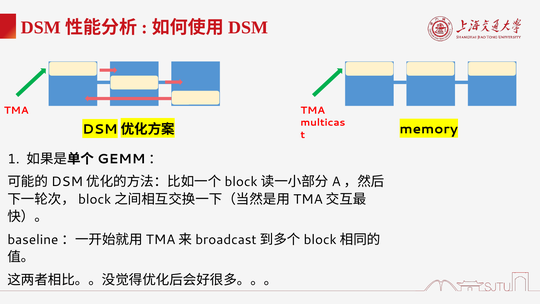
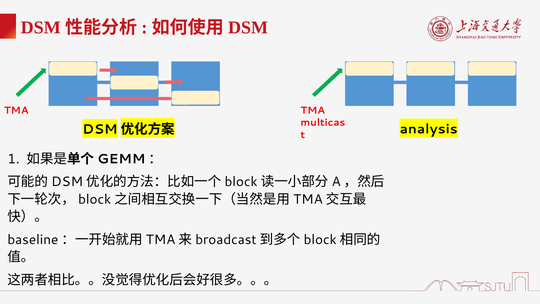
memory: memory -> analysis (429, 129)
